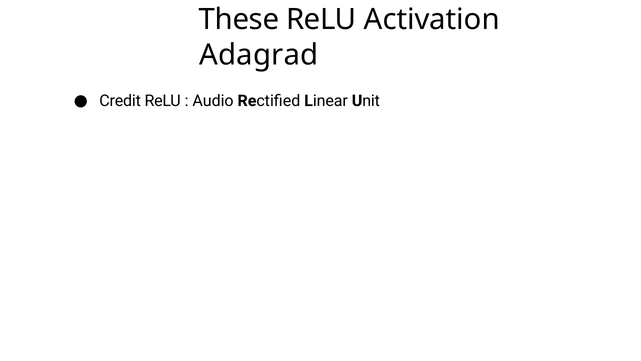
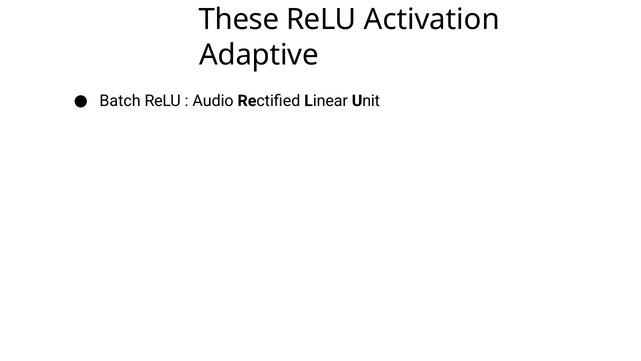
Adagrad: Adagrad -> Adaptive (259, 55)
Credit: Credit -> Batch (120, 101)
